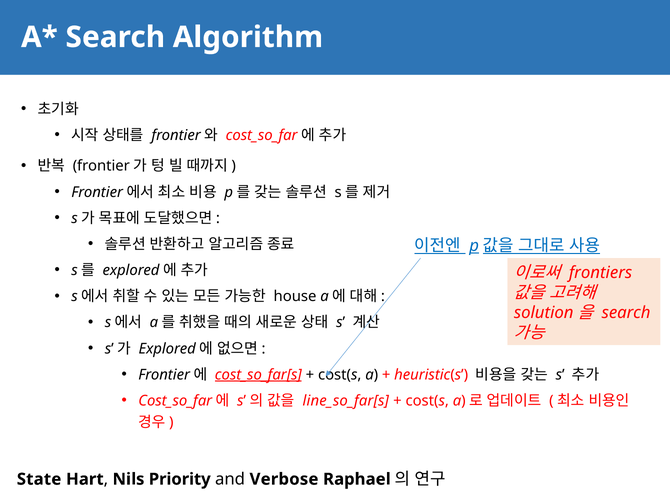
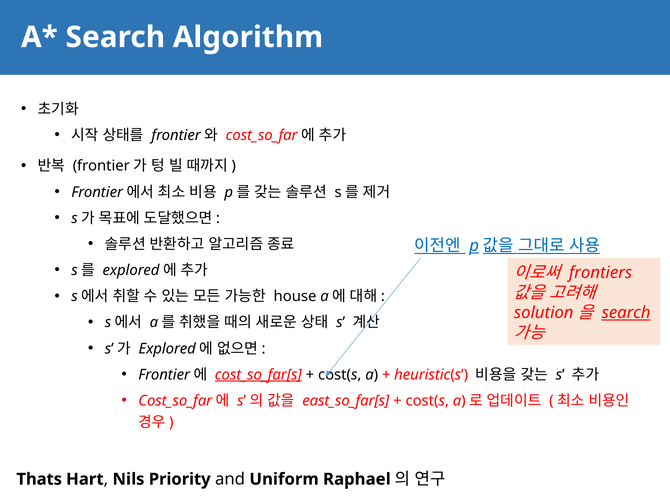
search underline: none -> present (626, 313)
line_so_far[s: line_so_far[s -> east_so_far[s (346, 400)
State: State -> Thats (39, 479)
Verbose: Verbose -> Uniform (284, 479)
